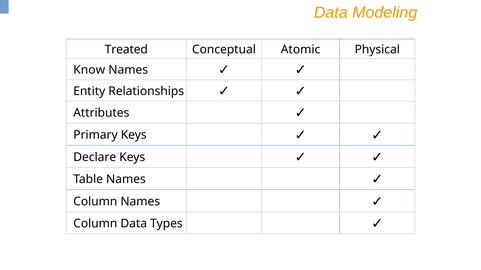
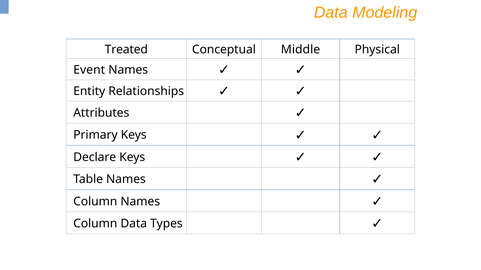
Atomic: Atomic -> Middle (301, 49)
Know: Know -> Event (89, 70)
